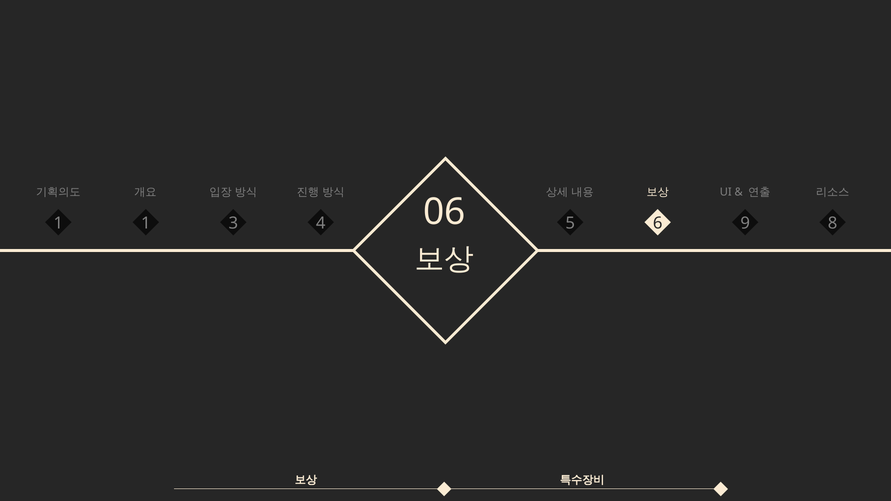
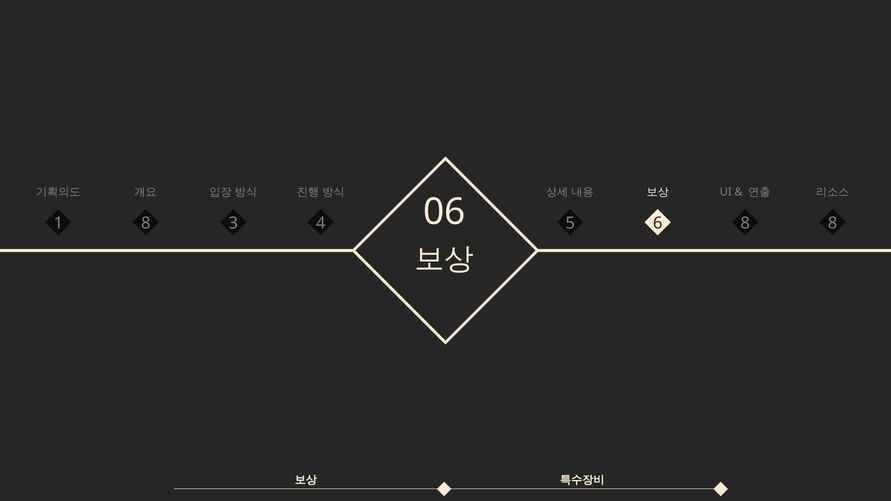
06 9: 9 -> 8 (745, 223)
1 1: 1 -> 8 (146, 223)
